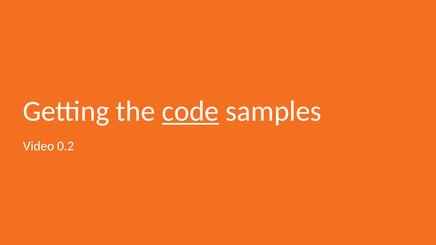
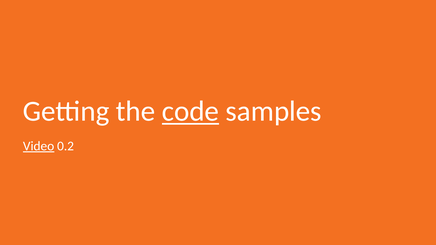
Video underline: none -> present (39, 146)
